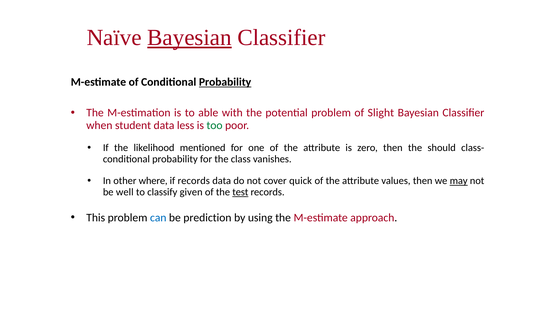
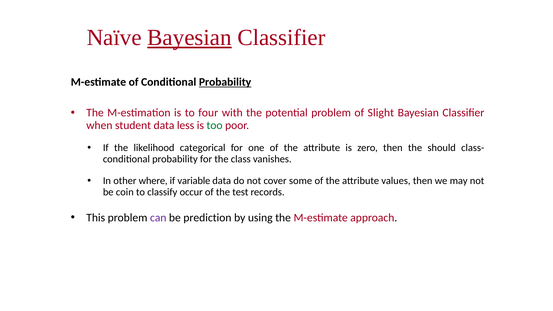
able: able -> four (208, 113)
mentioned: mentioned -> categorical (203, 148)
if records: records -> variable (194, 181)
quick: quick -> some (301, 181)
may underline: present -> none (459, 181)
well: well -> coin (125, 192)
given: given -> occur (191, 192)
test underline: present -> none (240, 192)
can colour: blue -> purple (158, 218)
